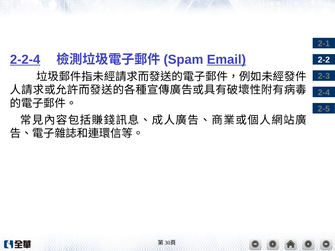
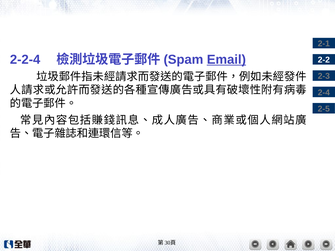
2-2-4 underline: present -> none (25, 60)
